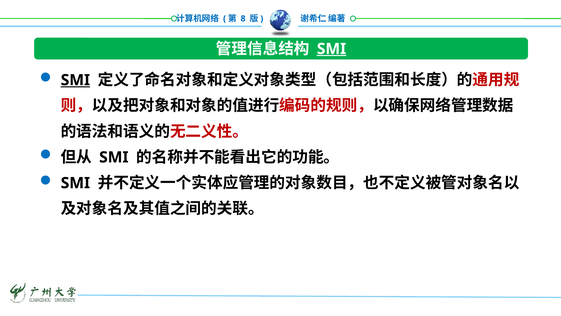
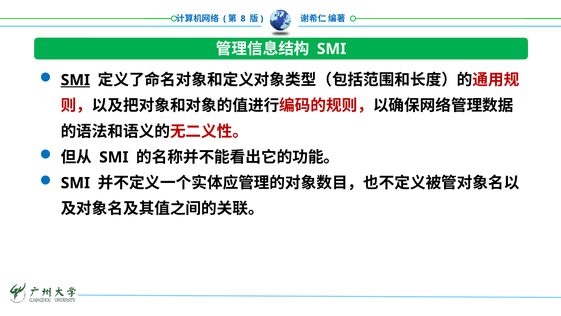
SMI underline: present -> none (331, 49)
